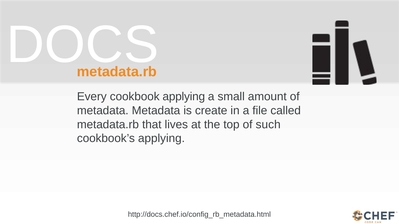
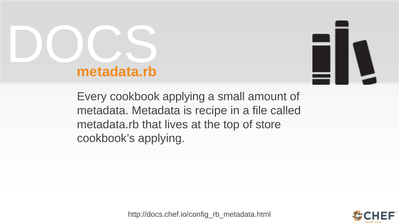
create: create -> recipe (211, 111)
such: such -> store (268, 125)
